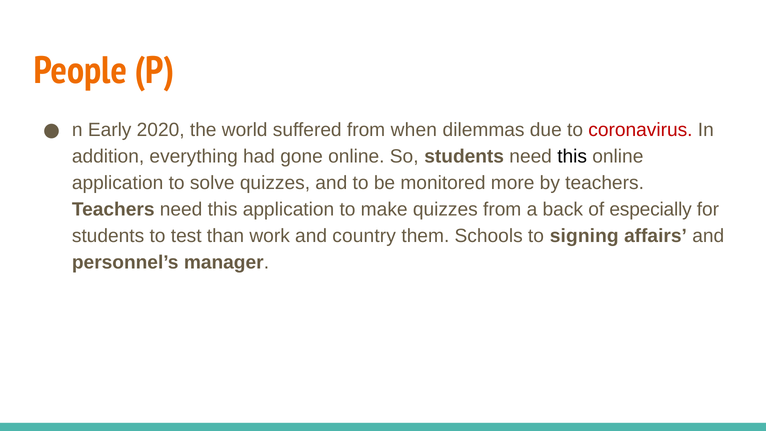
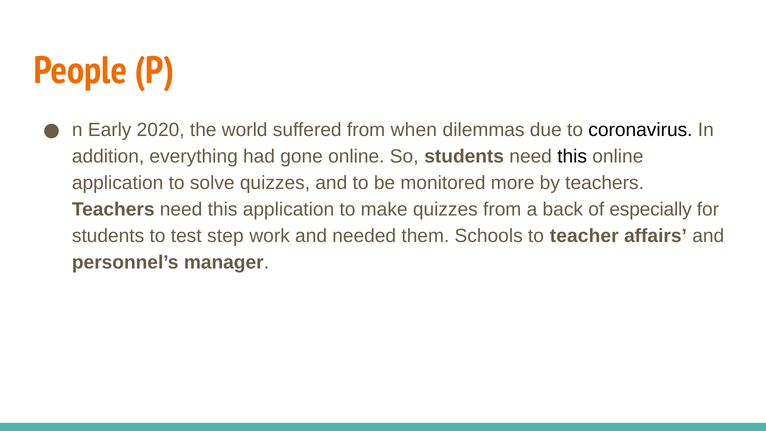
coronavirus colour: red -> black (640, 130)
than: than -> step (225, 236)
country: country -> needed (364, 236)
signing: signing -> teacher (584, 236)
